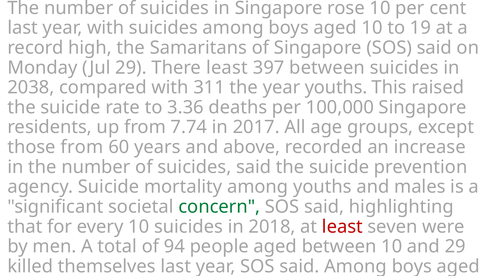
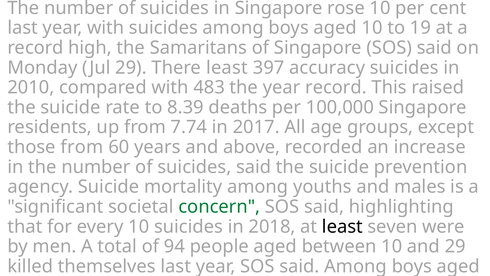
397 between: between -> accuracy (327, 68)
2038: 2038 -> 2010 (31, 87)
311: 311 -> 483 (209, 87)
year youths: youths -> record (336, 87)
3.36: 3.36 -> 8.39 (185, 107)
least colour: red -> black (342, 226)
